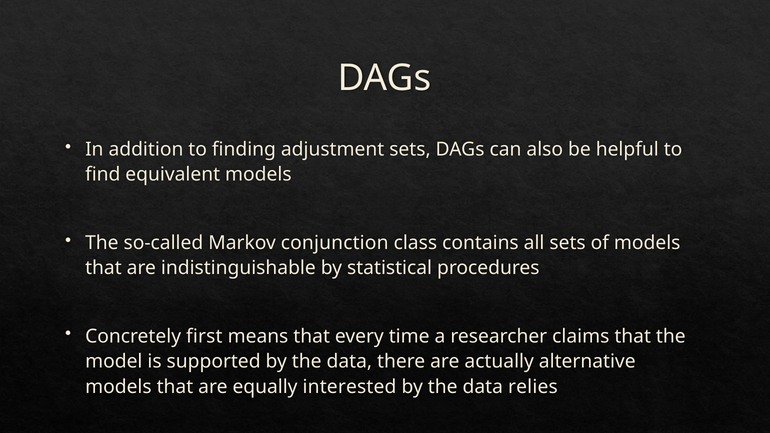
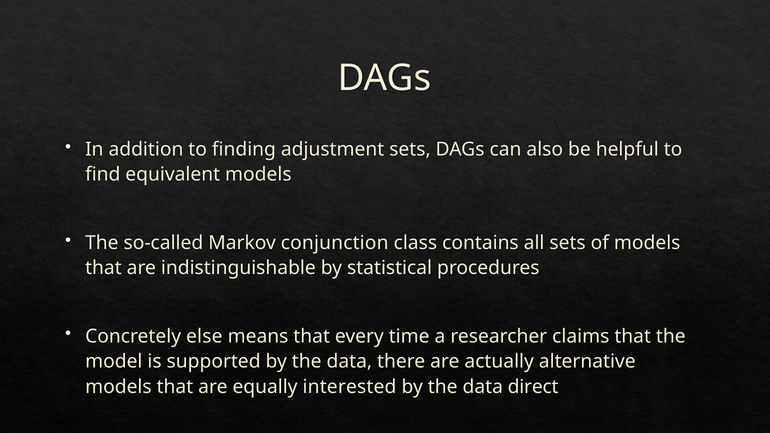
first: first -> else (204, 336)
relies: relies -> direct (533, 387)
